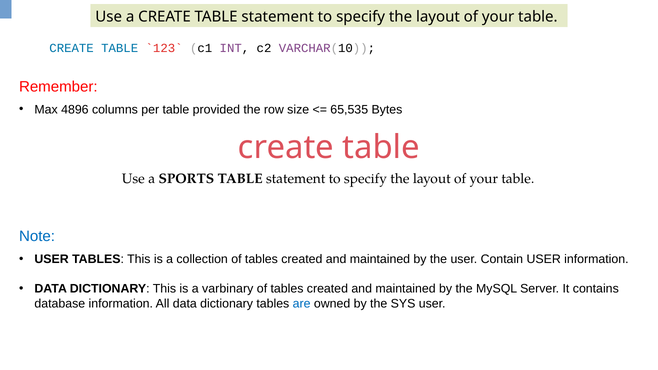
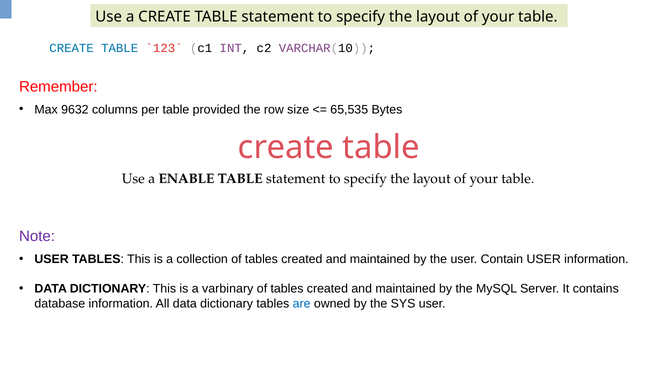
4896: 4896 -> 9632 (75, 109)
SPORTS: SPORTS -> ENABLE (186, 179)
Note colour: blue -> purple (37, 236)
